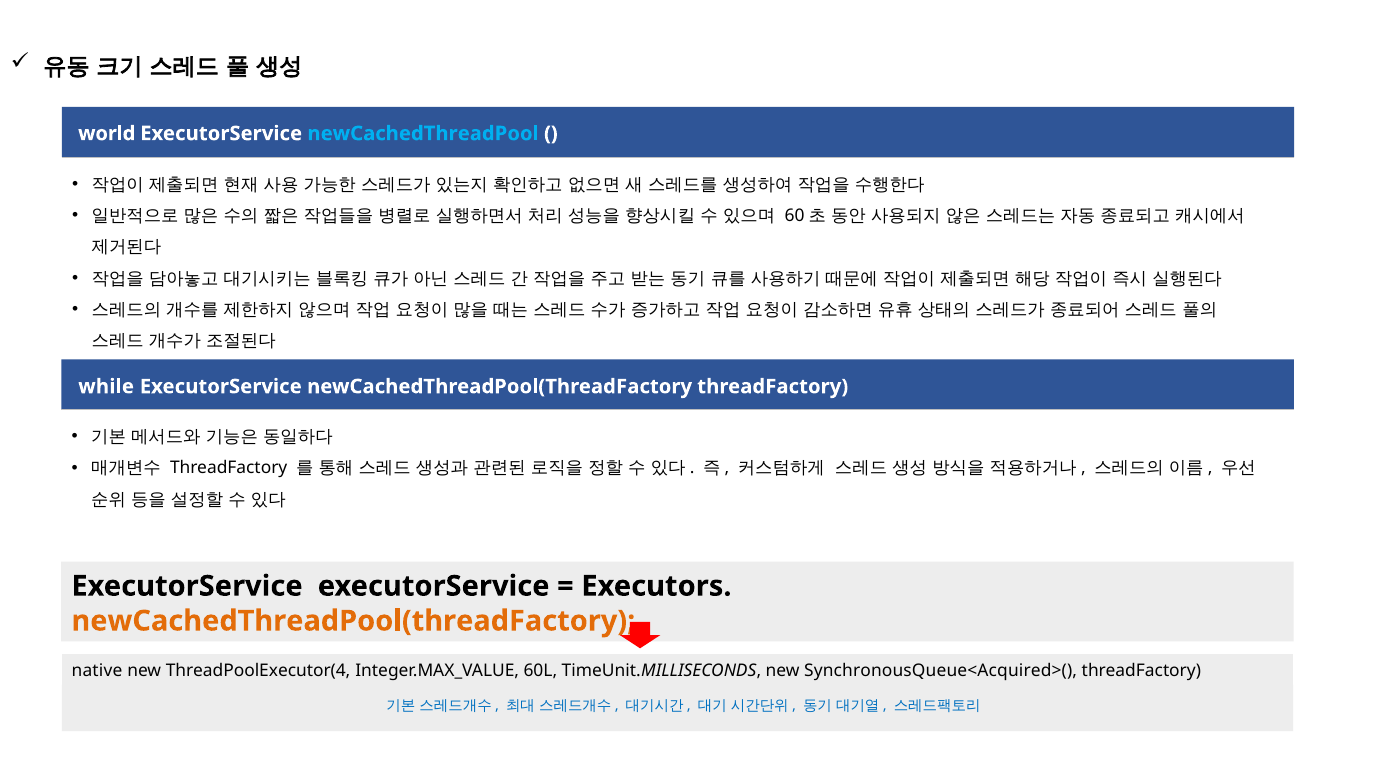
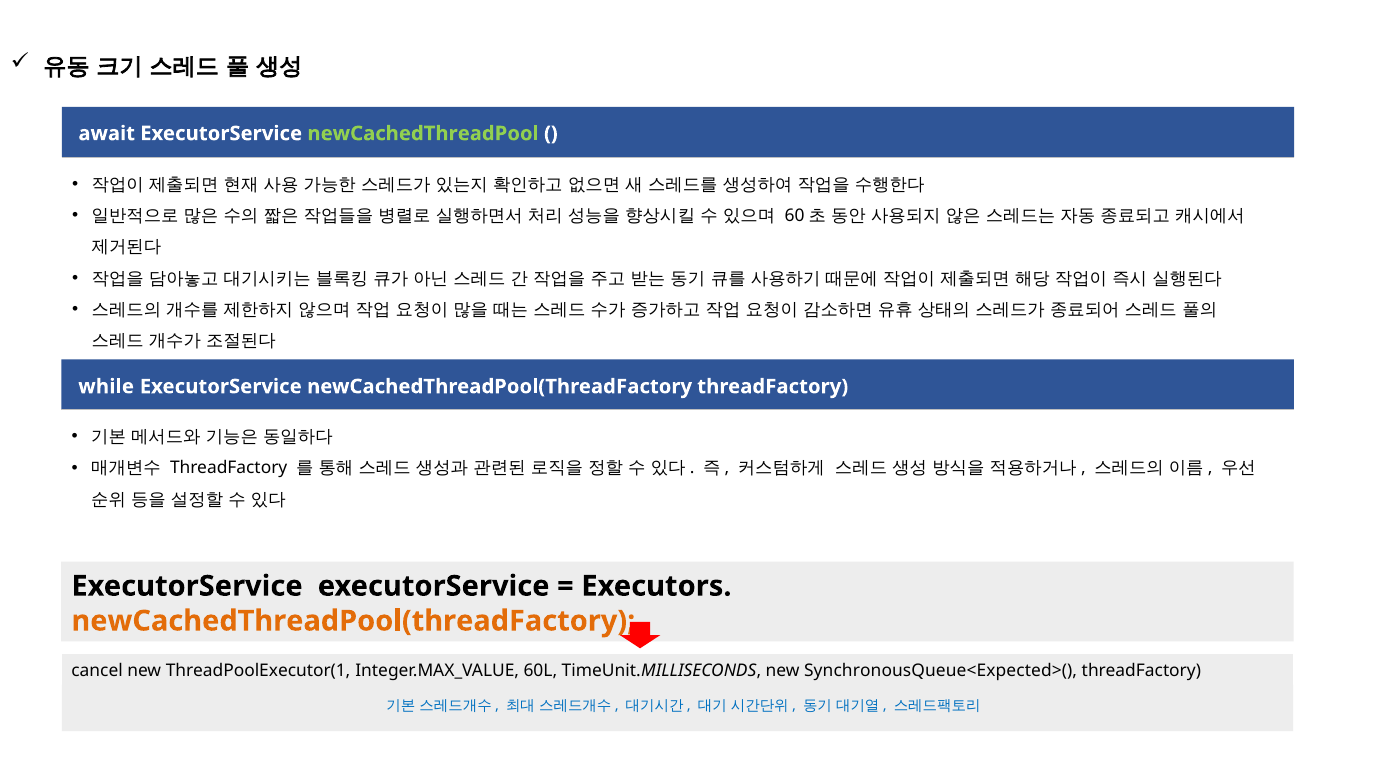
world: world -> await (107, 134)
newCachedThreadPool colour: light blue -> light green (423, 134)
native: native -> cancel (97, 671)
ThreadPoolExecutor(4: ThreadPoolExecutor(4 -> ThreadPoolExecutor(1 (258, 671)
SynchronousQueue<Acquired>(: SynchronousQueue<Acquired>( -> SynchronousQueue<Expected>( (941, 671)
